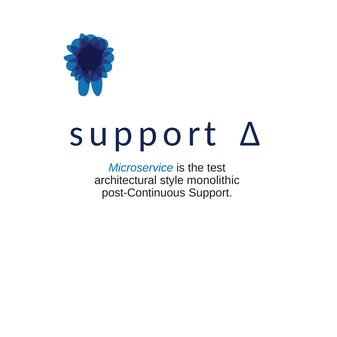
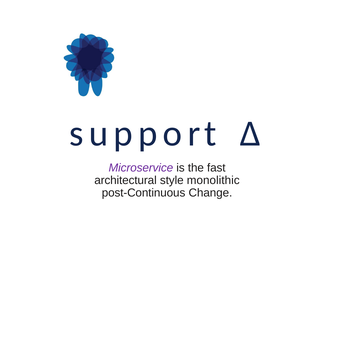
Microservice colour: blue -> purple (141, 168)
test: test -> fast (216, 168)
post-Continuous Support: Support -> Change (210, 193)
